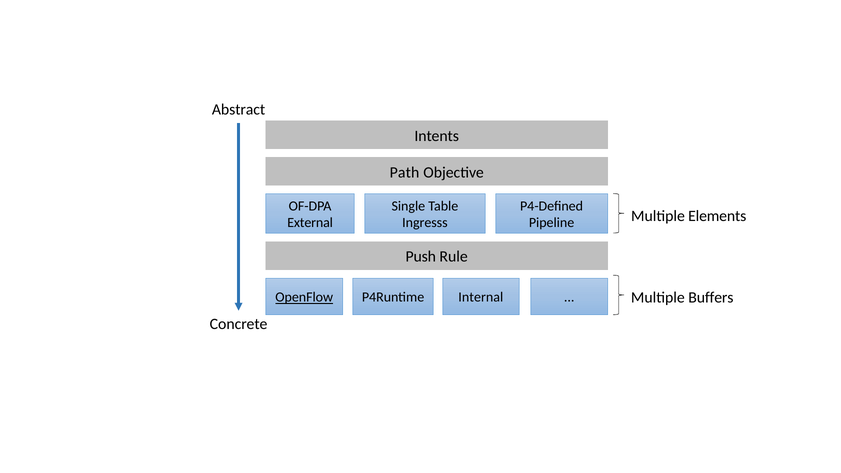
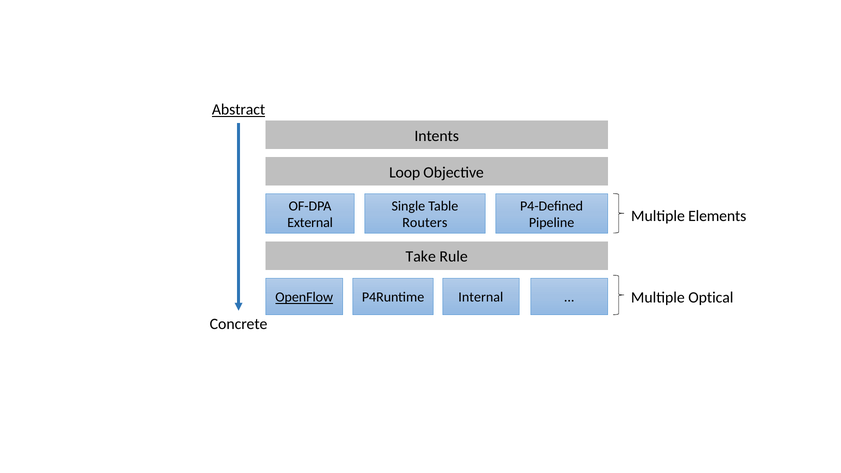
Abstract underline: none -> present (239, 110)
Path: Path -> Loop (405, 172)
Ingresss: Ingresss -> Routers (425, 223)
Push: Push -> Take (421, 257)
Buffers: Buffers -> Optical (711, 298)
